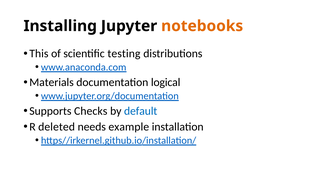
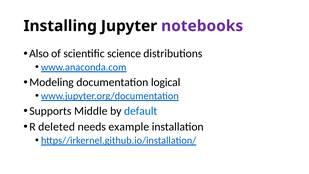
notebooks colour: orange -> purple (202, 26)
This: This -> Also (39, 54)
testing: testing -> science (124, 54)
Materials: Materials -> Modeling (52, 82)
Checks: Checks -> Middle (91, 111)
